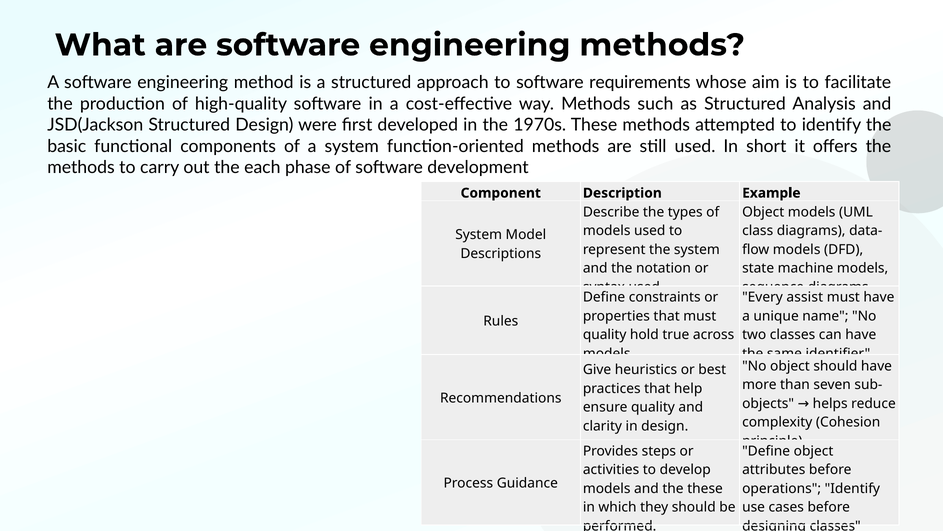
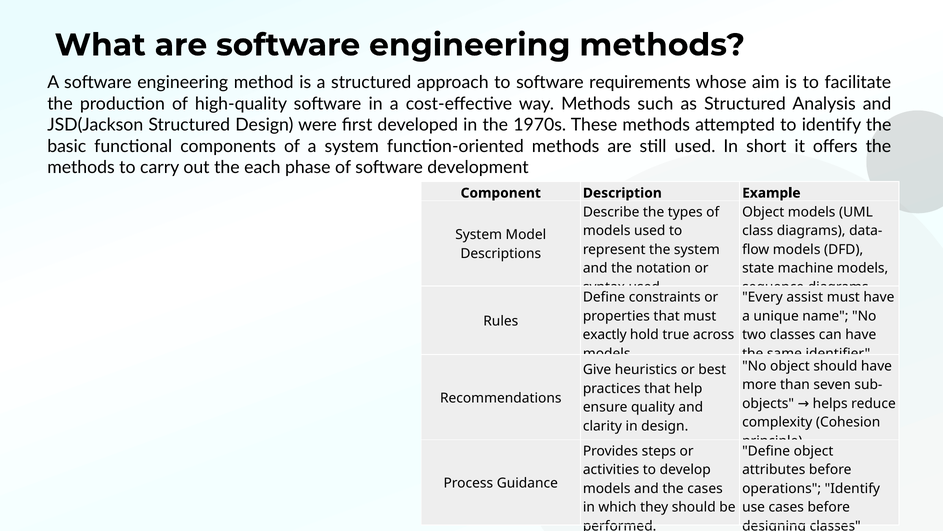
quality: quality -> exactly (605, 334)
the these: these -> cases (705, 488)
